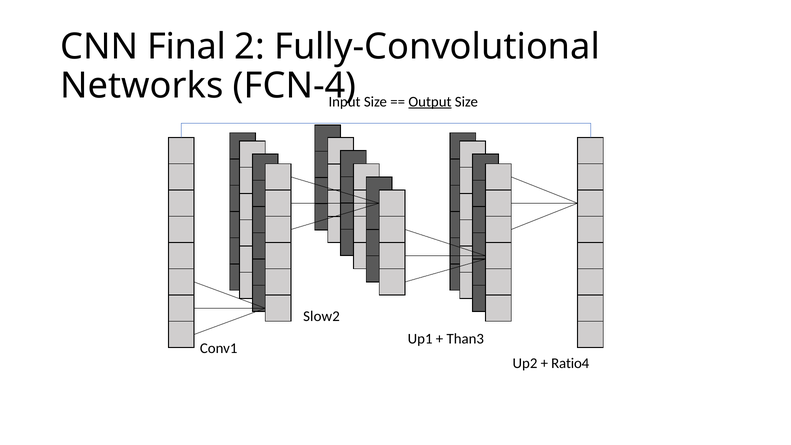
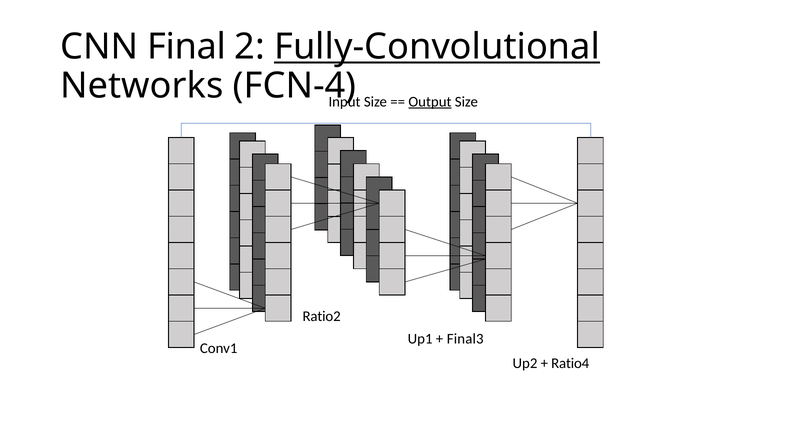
Fully-Convolutional underline: none -> present (437, 47)
Slow2: Slow2 -> Ratio2 (322, 316)
Than3: Than3 -> Final3 (465, 339)
